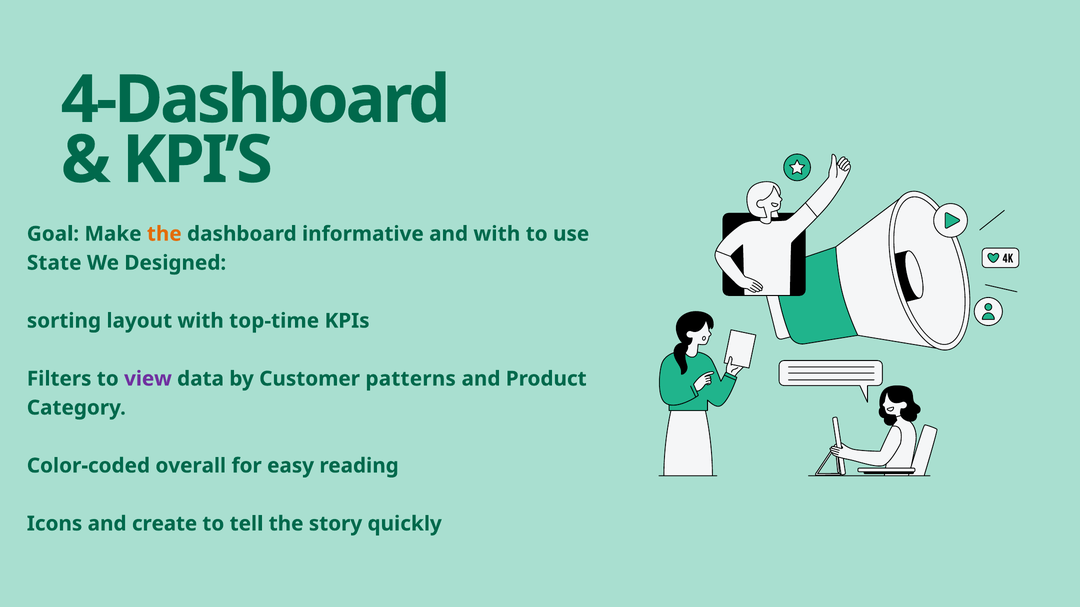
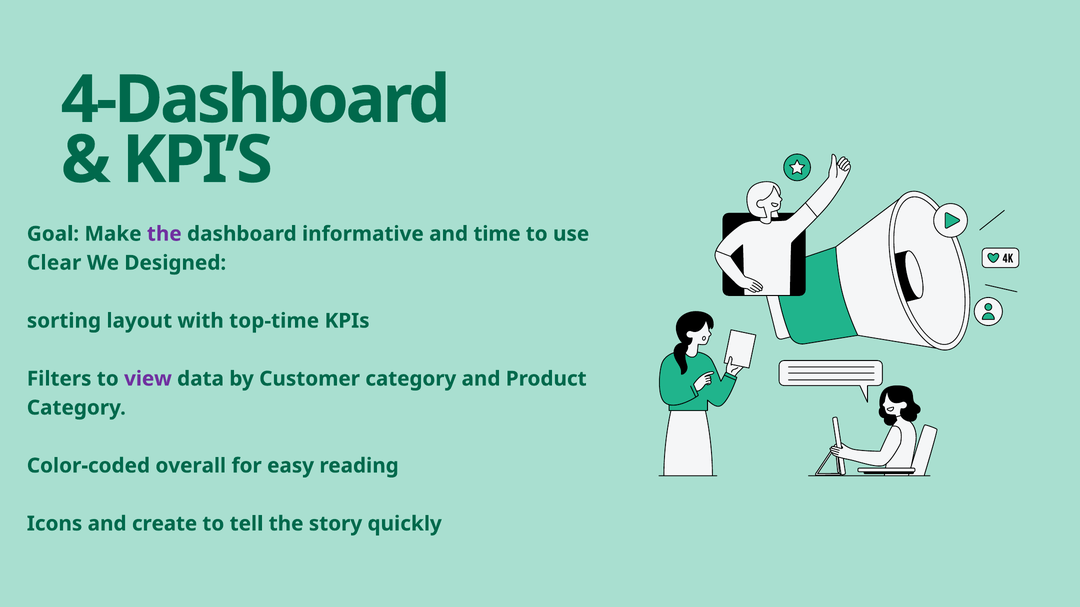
the colour: orange -> purple (164, 234)
and with: with -> time (497, 234)
State: State -> Clear (54, 263)
Customer patterns: patterns -> category (411, 379)
